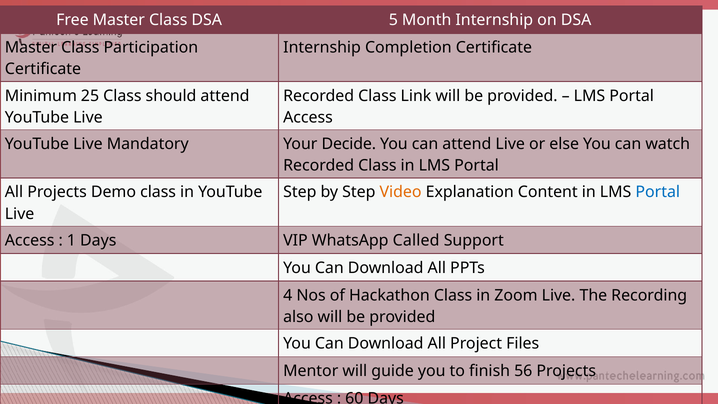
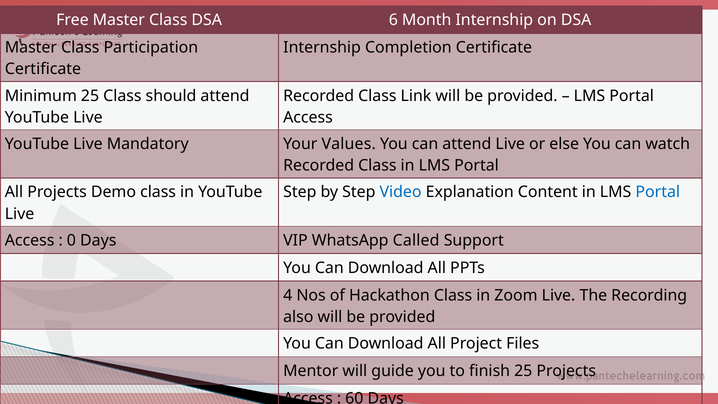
5: 5 -> 6 (393, 20)
Decide: Decide -> Values (349, 144)
Video colour: orange -> blue (401, 192)
1: 1 -> 0 (71, 240)
finish 56: 56 -> 25 (523, 371)
